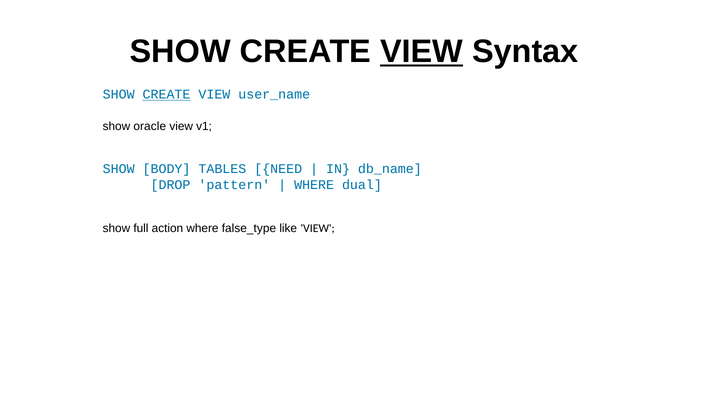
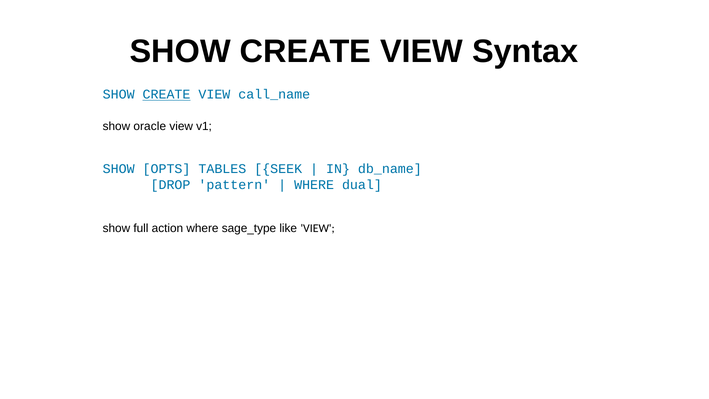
VIEW underline: present -> none (421, 51)
user_name: user_name -> call_name (274, 94)
BODY: BODY -> OPTS (167, 169)
NEED: NEED -> SEEK (278, 169)
false_type: false_type -> sage_type (249, 228)
